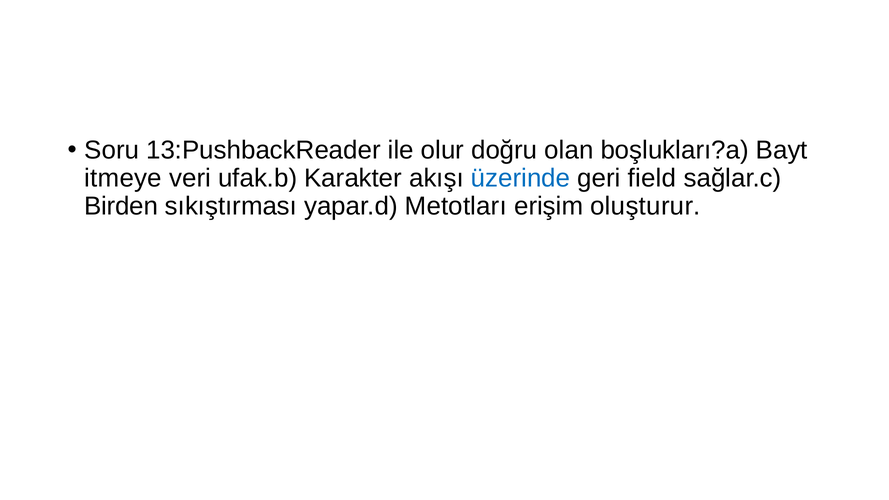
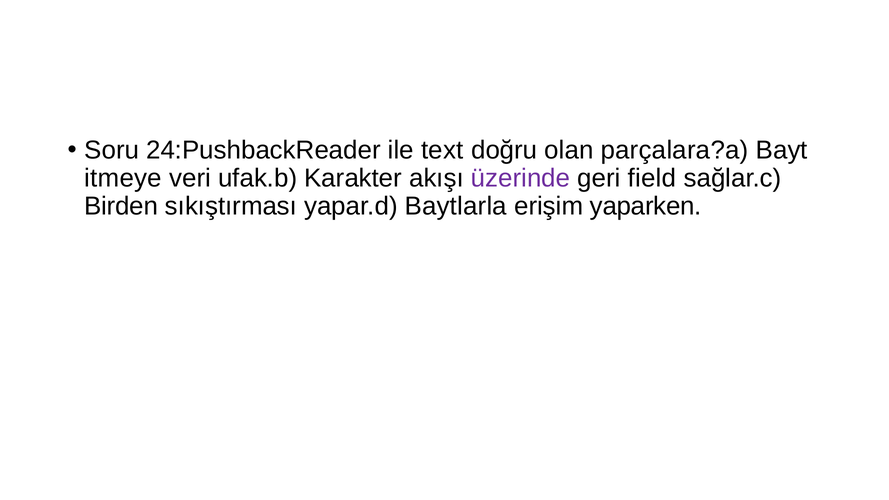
13:PushbackReader: 13:PushbackReader -> 24:PushbackReader (263, 150)
olur: olur -> text (442, 150)
boşlukları?a: boşlukları?a -> parçalara?a (675, 150)
üzerinde colour: blue -> purple (521, 178)
Metotları: Metotları -> Baytlarla (456, 206)
oluşturur: oluşturur -> yaparken (646, 206)
